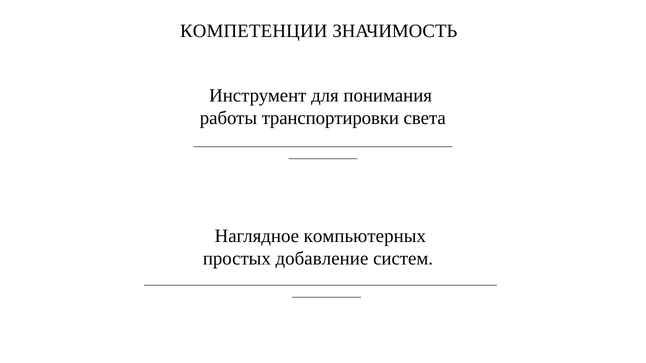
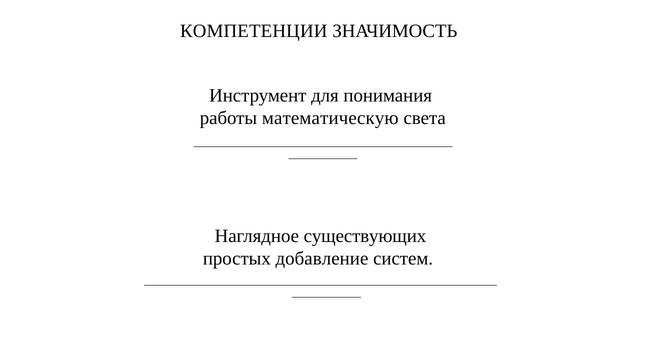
транспортировки: транспортировки -> математическую (330, 118)
компьютерных: компьютерных -> существующих (365, 236)
